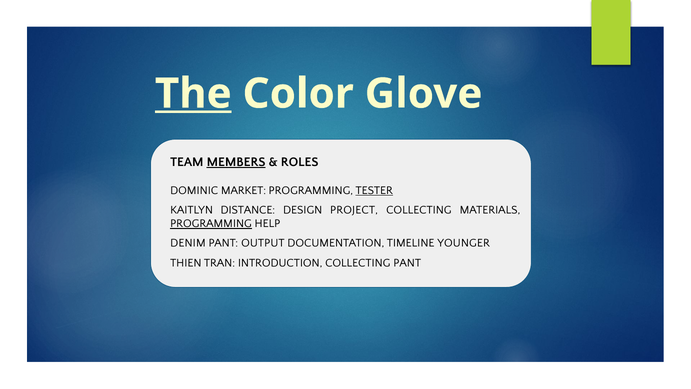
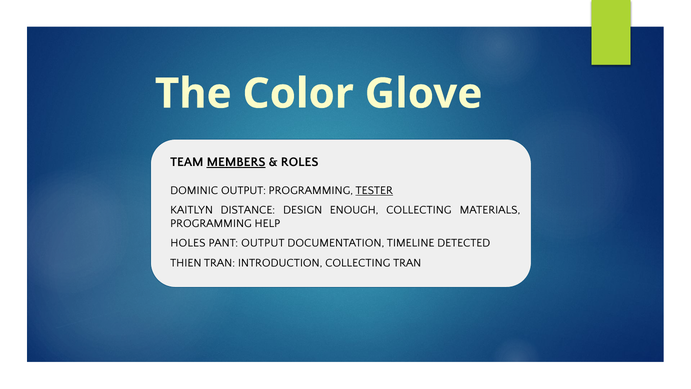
The underline: present -> none (193, 94)
DOMINIC MARKET: MARKET -> OUTPUT (244, 190)
PROJECT: PROJECT -> ENOUGH (354, 210)
PROGRAMMING underline: present -> none (211, 223)
DENIM: DENIM -> HOLES (188, 243)
YOUNGER: YOUNGER -> DETECTED (464, 243)
COLLECTING PANT: PANT -> TRAN (407, 262)
